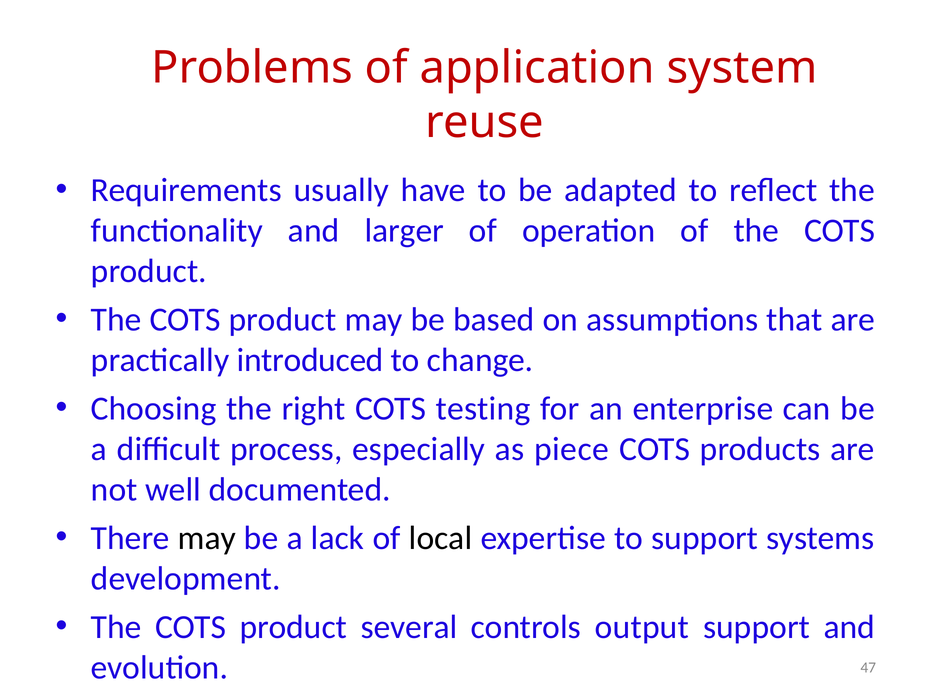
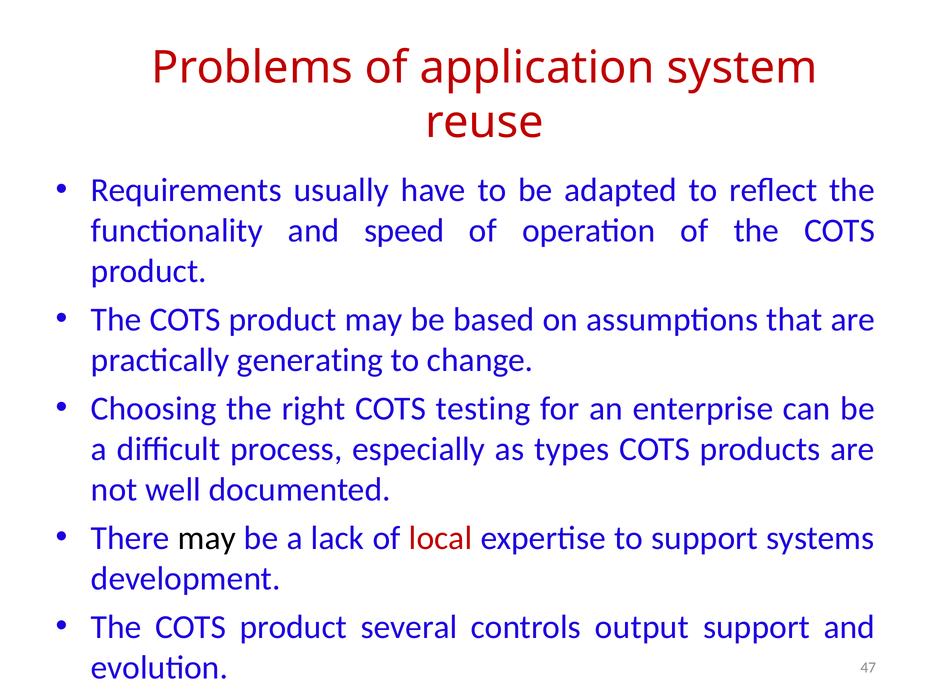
larger: larger -> speed (404, 231)
introduced: introduced -> generating (310, 360)
piece: piece -> types (572, 449)
local colour: black -> red (441, 538)
